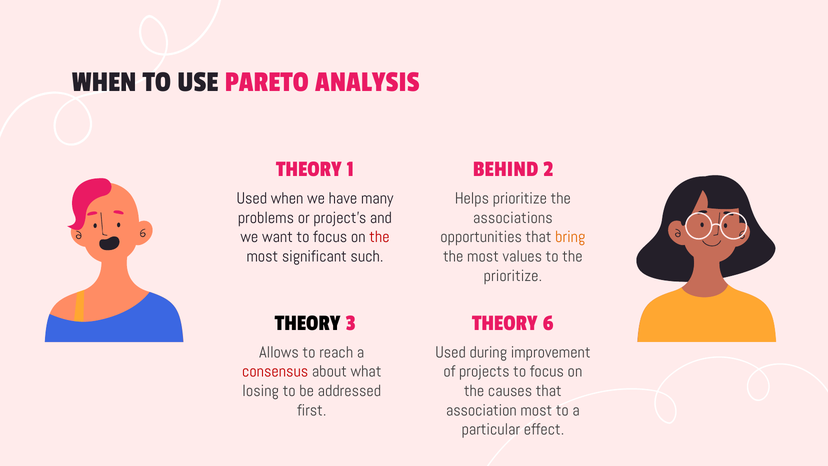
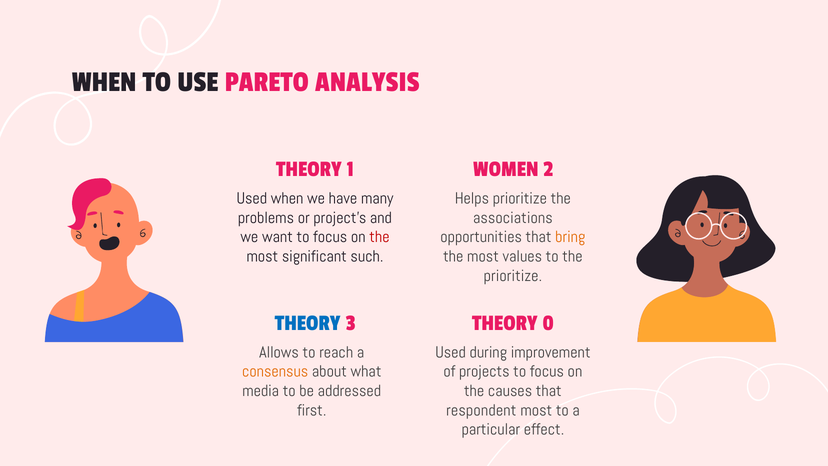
BEHIND: BEHIND -> WOMEN (506, 169)
THEORY colour: black -> blue (308, 323)
6: 6 -> 0 (548, 323)
consensus colour: red -> orange (275, 371)
losing: losing -> media (261, 391)
association: association -> respondent (481, 410)
